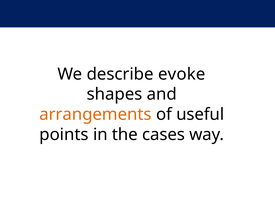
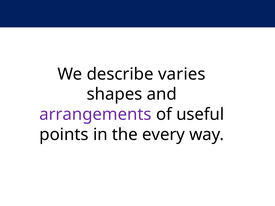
evoke: evoke -> varies (182, 74)
arrangements colour: orange -> purple (95, 115)
cases: cases -> every (164, 135)
